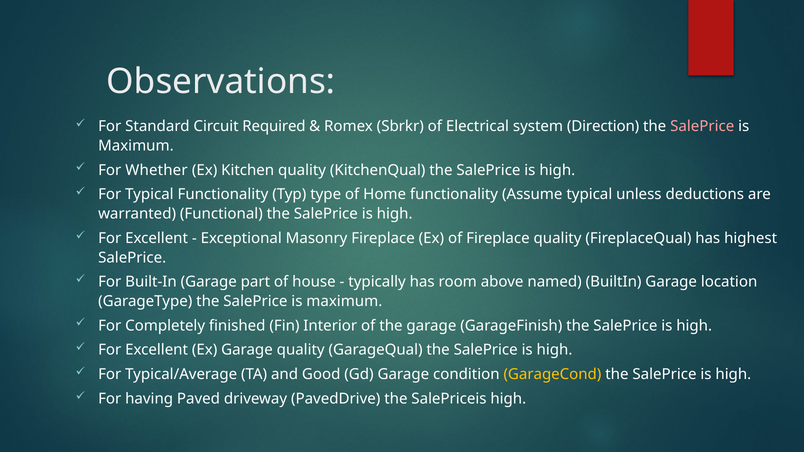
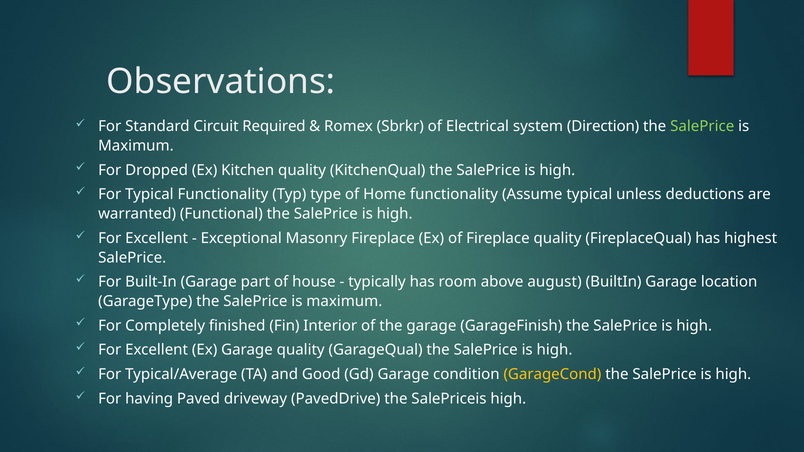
SalePrice colour: pink -> light green (702, 127)
Whether: Whether -> Dropped (157, 170)
named: named -> august (555, 282)
